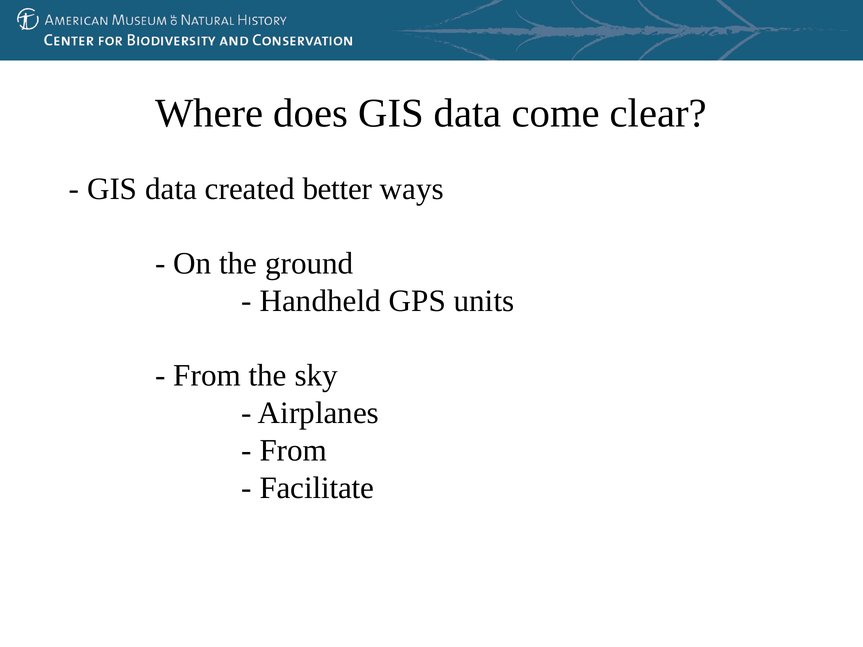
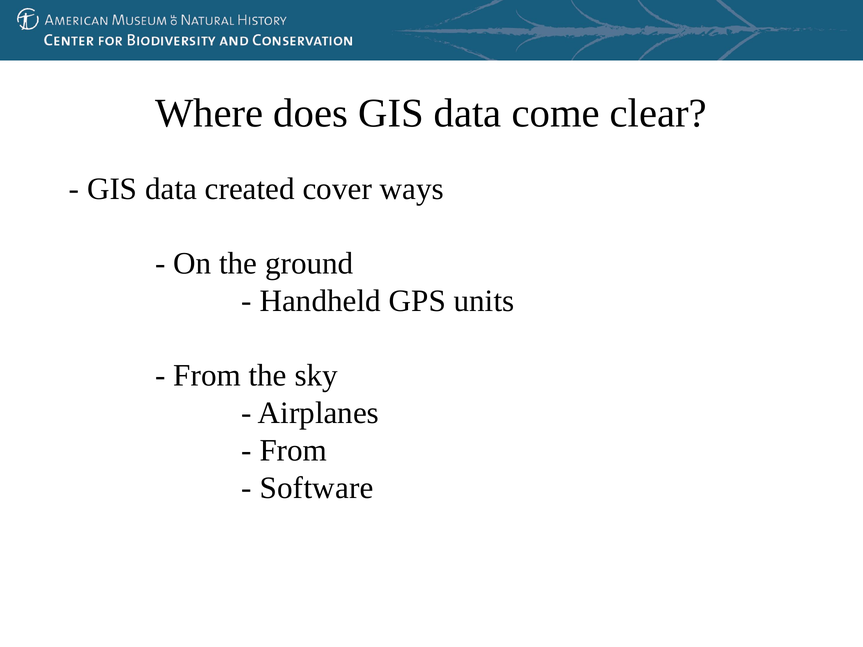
better: better -> cover (337, 189)
Facilitate: Facilitate -> Software (317, 488)
